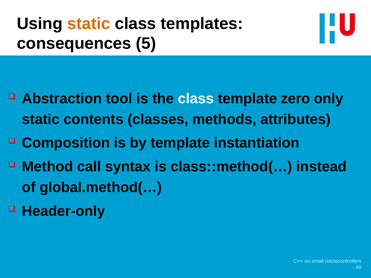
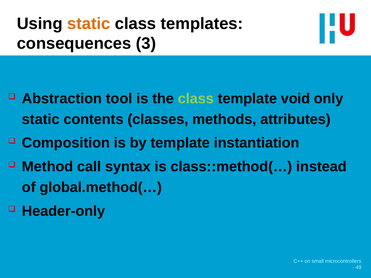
5: 5 -> 3 (146, 43)
class colour: white -> light green (196, 99)
zero: zero -> void (296, 99)
